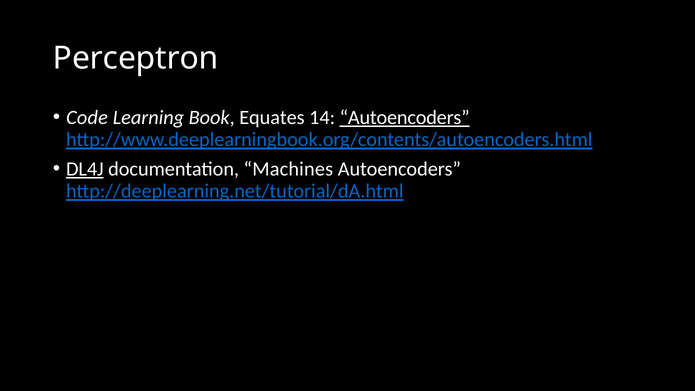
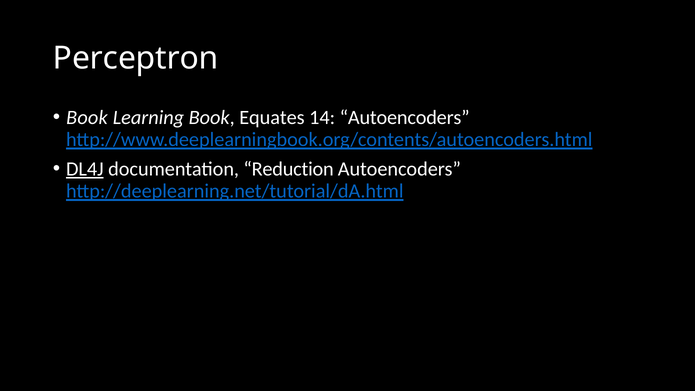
Code: Code -> Book (87, 118)
Autoencoders underline: present -> none (405, 118)
Machines: Machines -> Reduction (289, 169)
